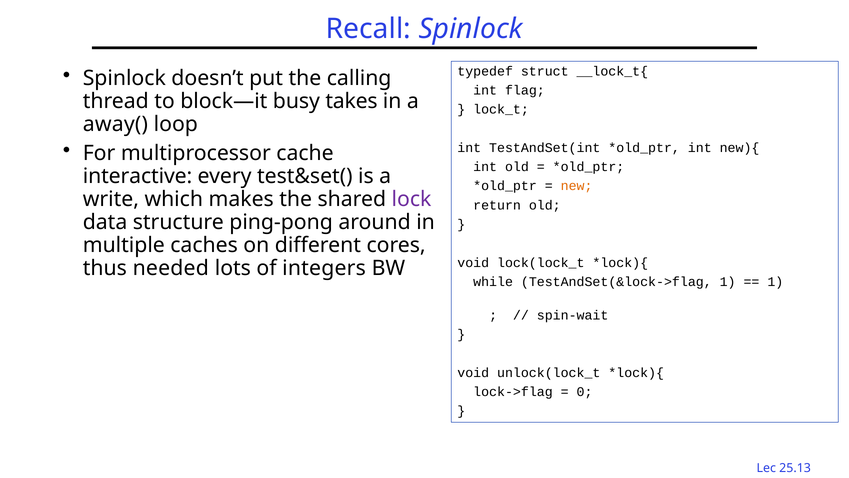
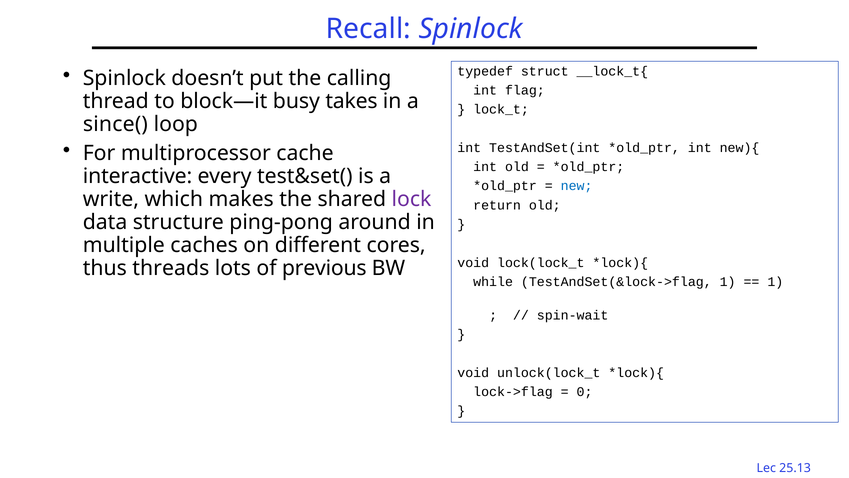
away(: away( -> since( (115, 124)
new colour: orange -> blue (577, 186)
needed: needed -> threads (171, 268)
integers: integers -> previous (324, 268)
